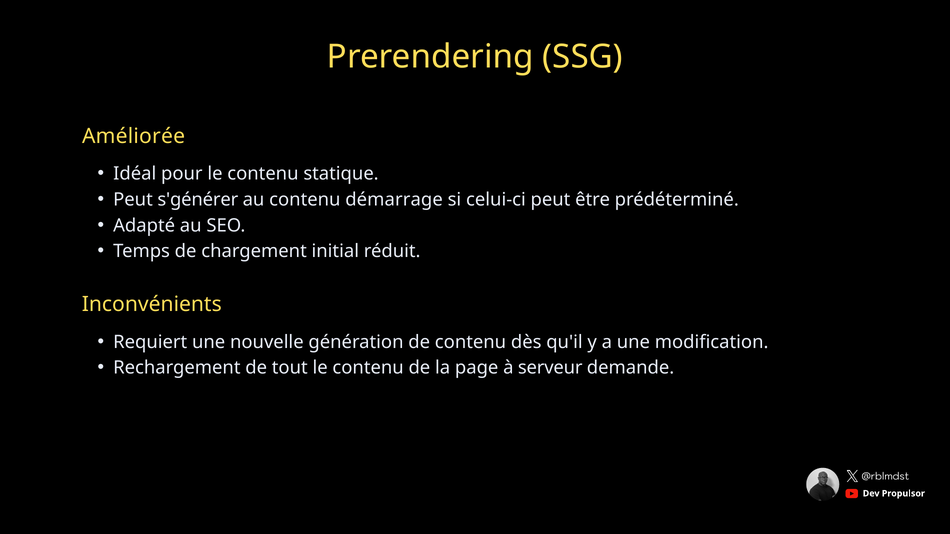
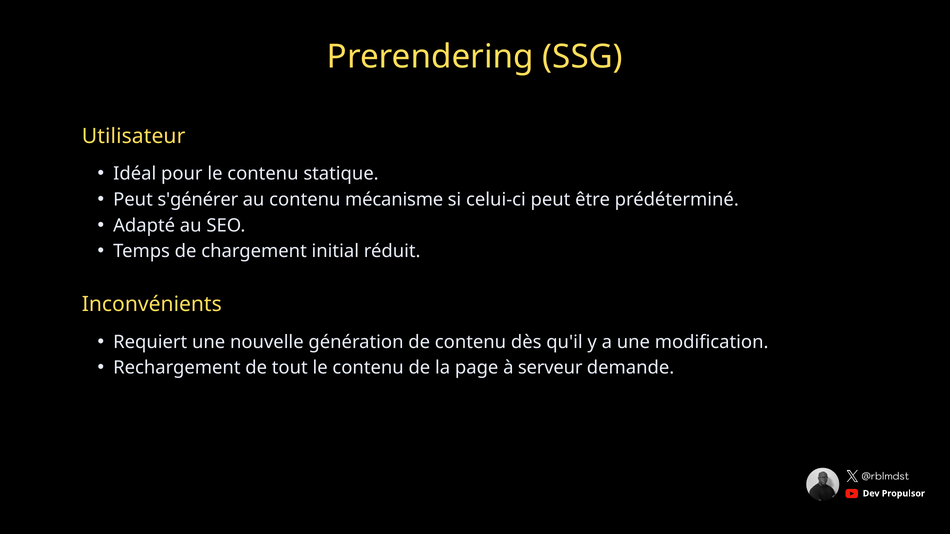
Améliorée: Améliorée -> Utilisateur (134, 136)
démarrage: démarrage -> mécanisme (394, 200)
